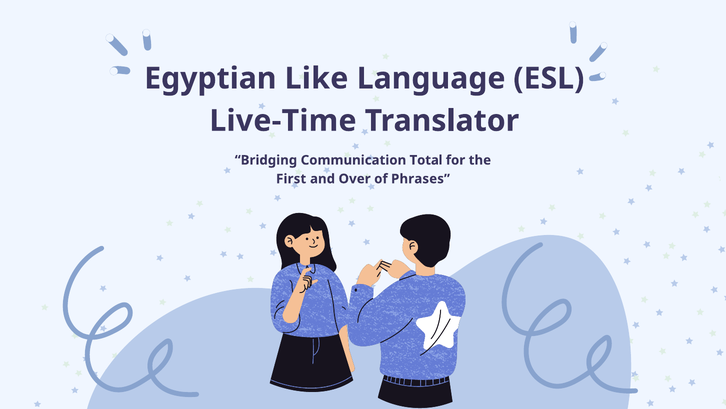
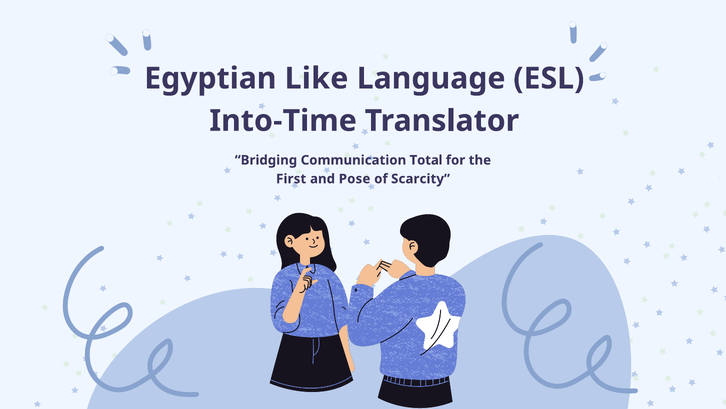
Live-Time: Live-Time -> Into-Time (283, 121)
Over: Over -> Pose (355, 179)
Phrases: Phrases -> Scarcity (421, 179)
